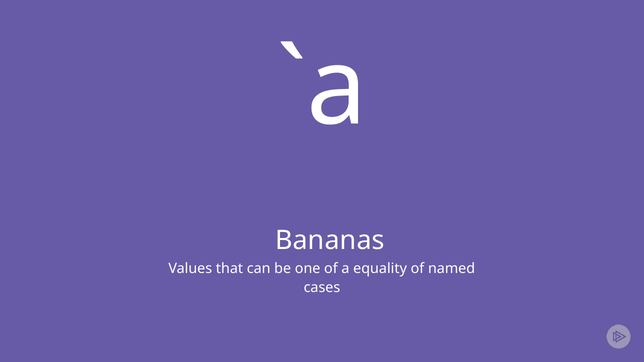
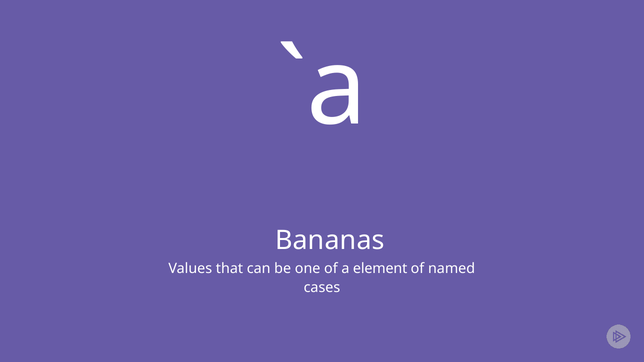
equality: equality -> element (380, 269)
